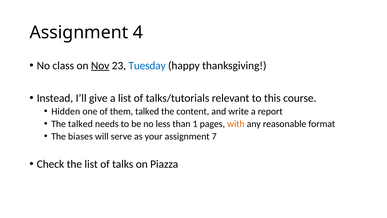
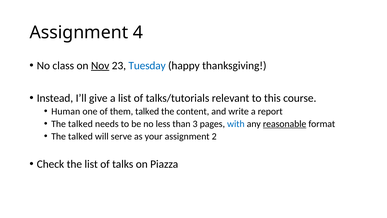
Hidden: Hidden -> Human (66, 111)
1: 1 -> 3 (195, 124)
with colour: orange -> blue (236, 124)
reasonable underline: none -> present (285, 124)
biases: biases -> talked (80, 136)
7: 7 -> 2 (214, 136)
